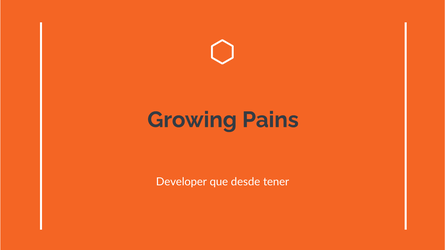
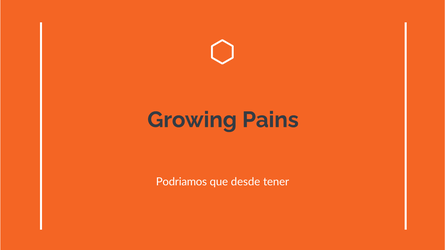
Developer: Developer -> Podriamos (181, 182)
